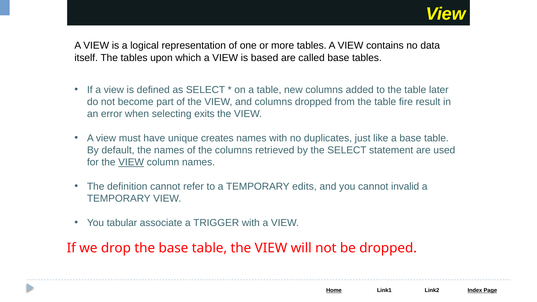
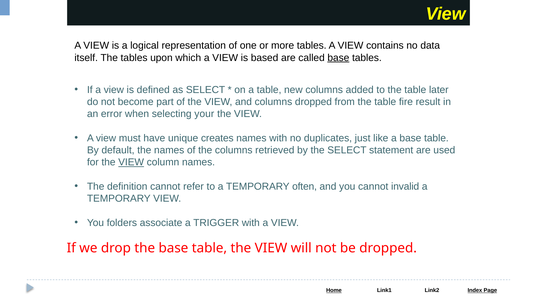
base underline: none -> present (338, 58)
exits: exits -> your (204, 114)
edits: edits -> often (305, 186)
tabular: tabular -> folders (122, 223)
